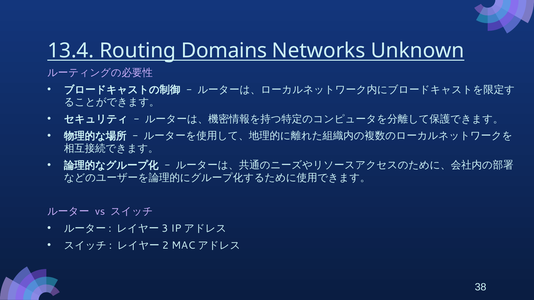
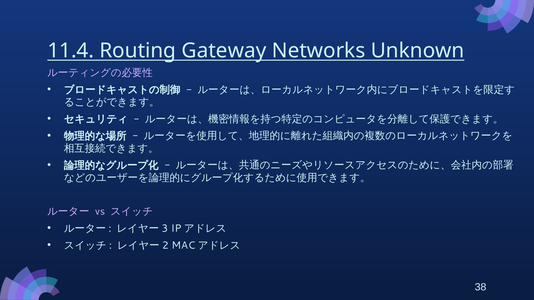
13.4: 13.4 -> 11.4 (71, 51)
Domains: Domains -> Gateway (224, 51)
